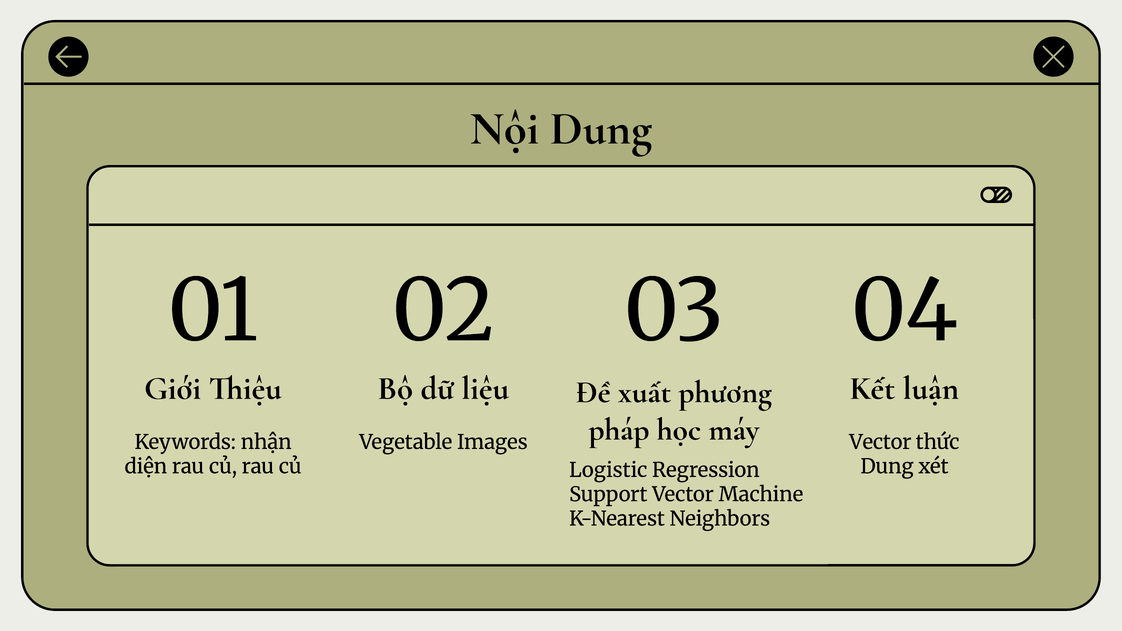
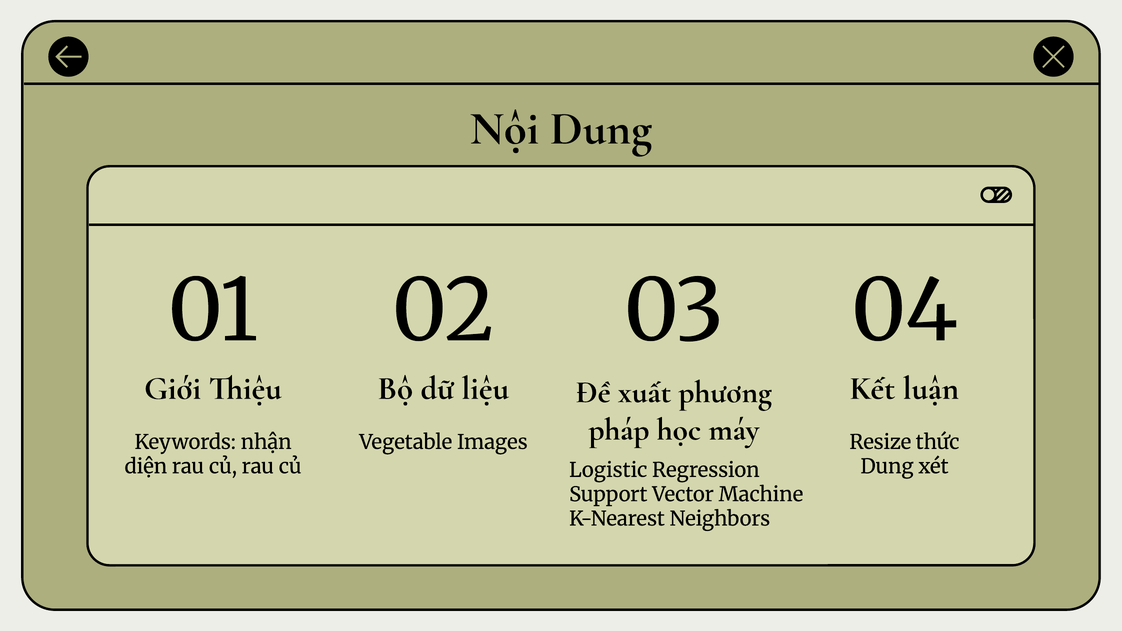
Vector: Vector -> Resize (880, 442)
